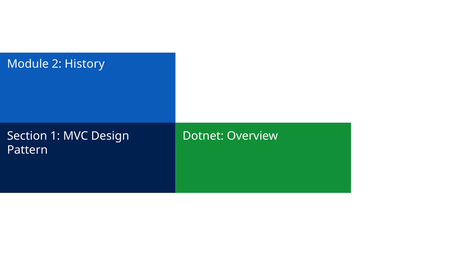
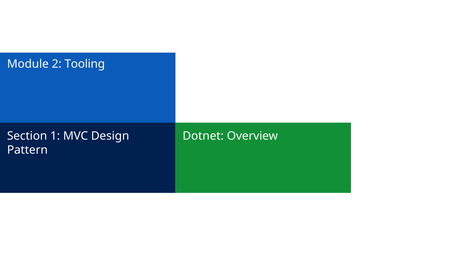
History: History -> Tooling (85, 64)
